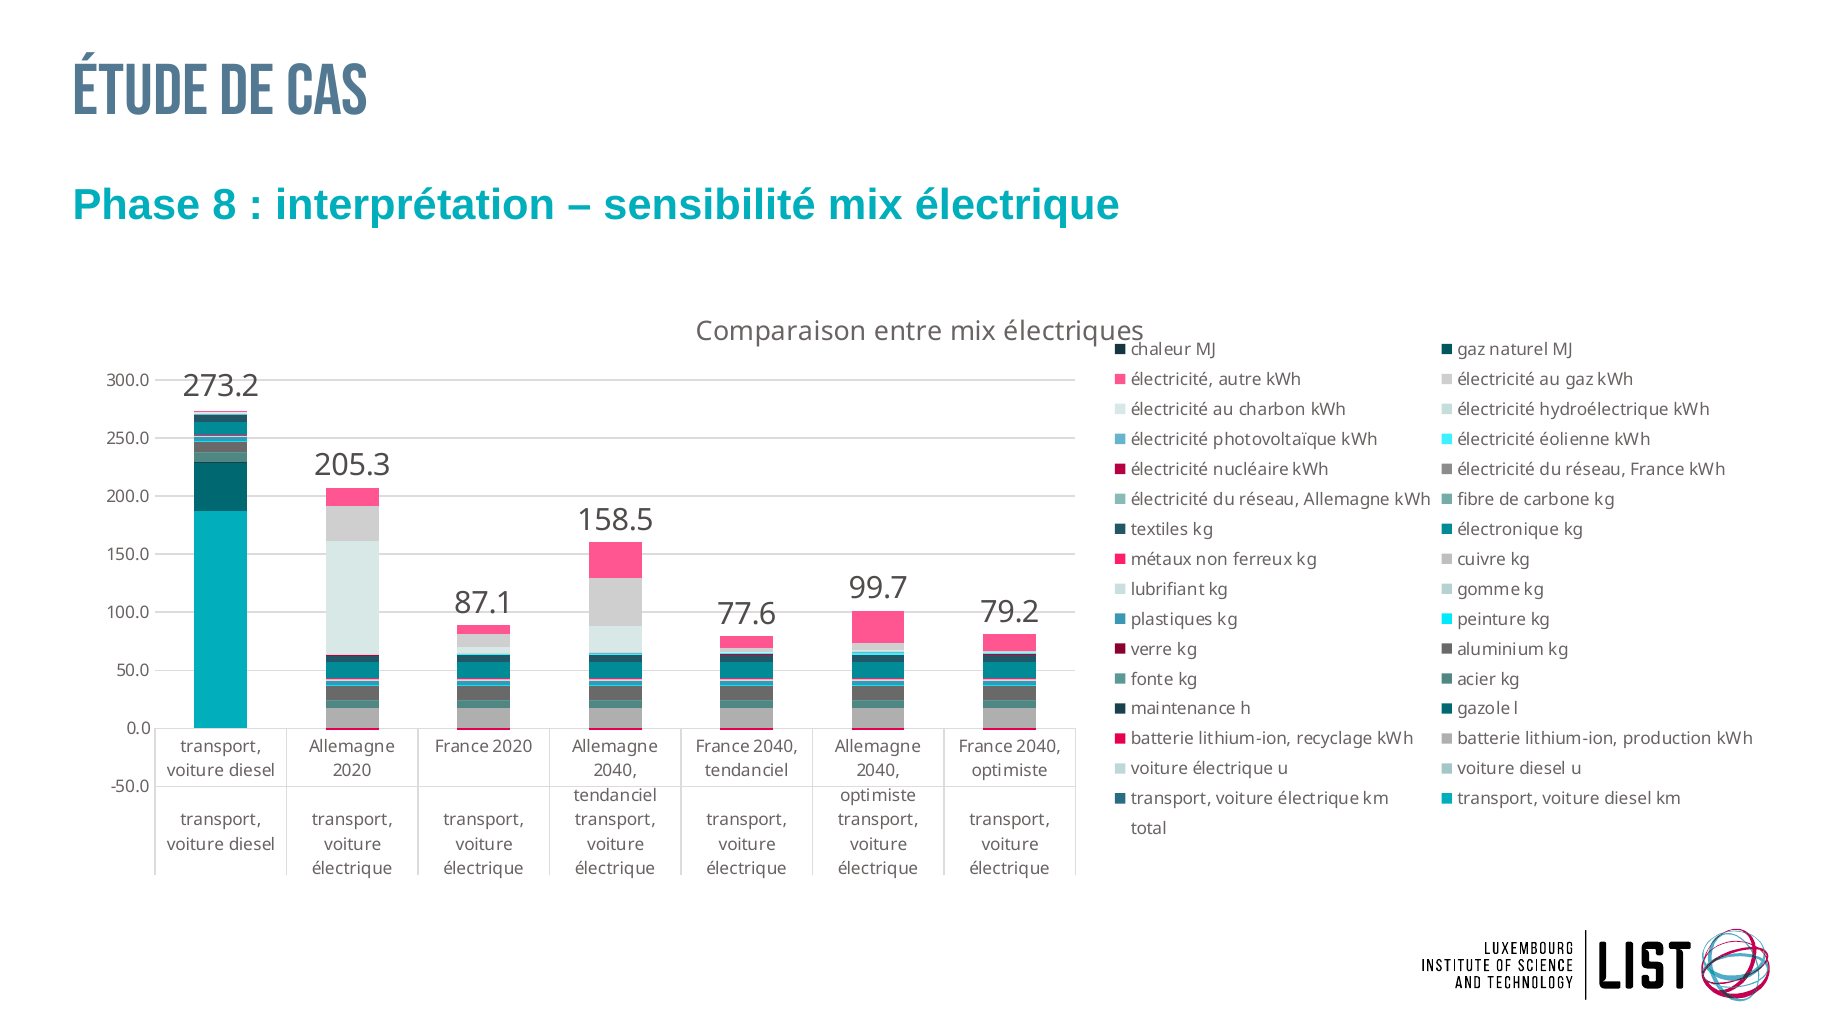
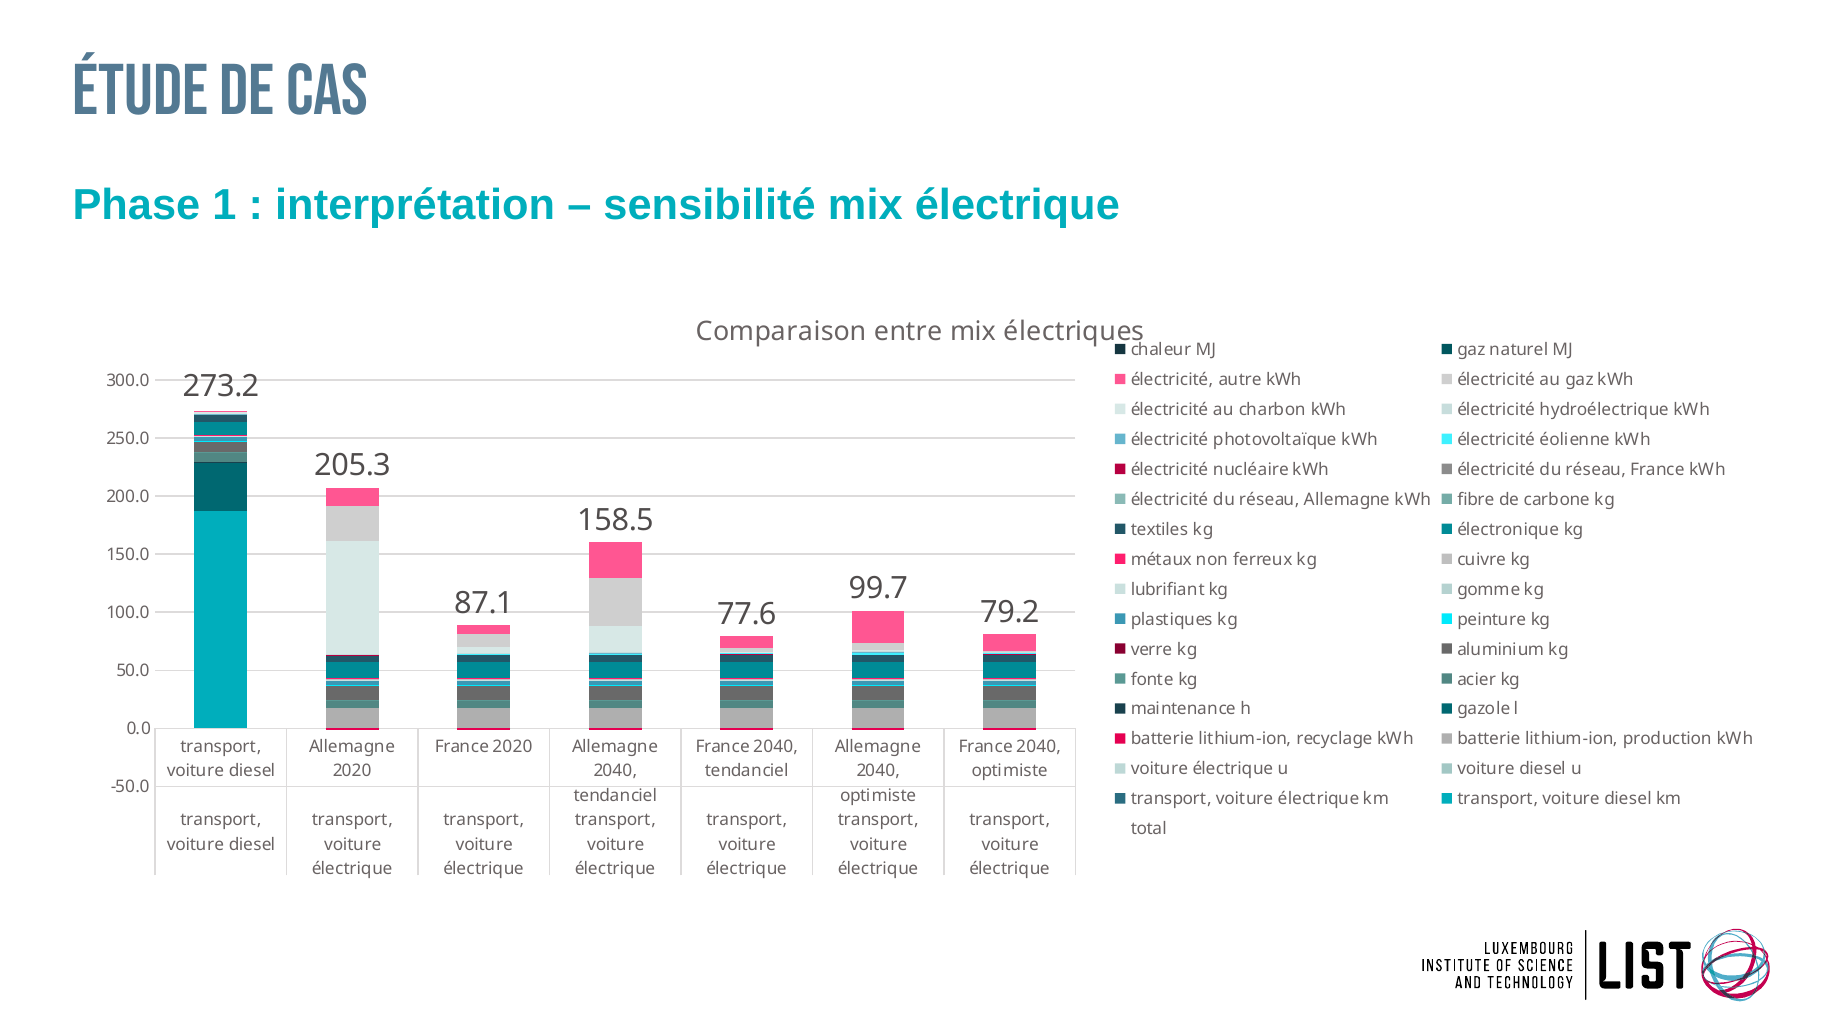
8: 8 -> 1 (224, 206)
